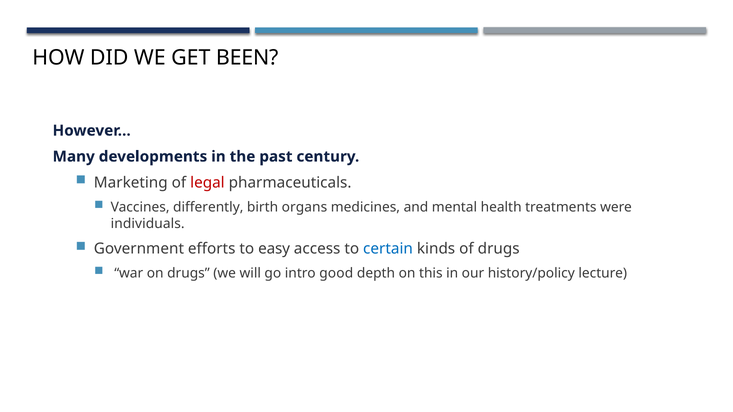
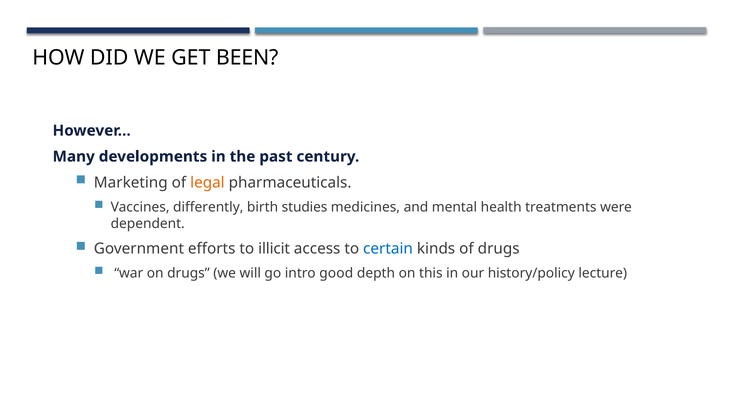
legal colour: red -> orange (207, 183)
organs: organs -> studies (305, 207)
individuals: individuals -> dependent (148, 224)
easy: easy -> illicit (274, 249)
